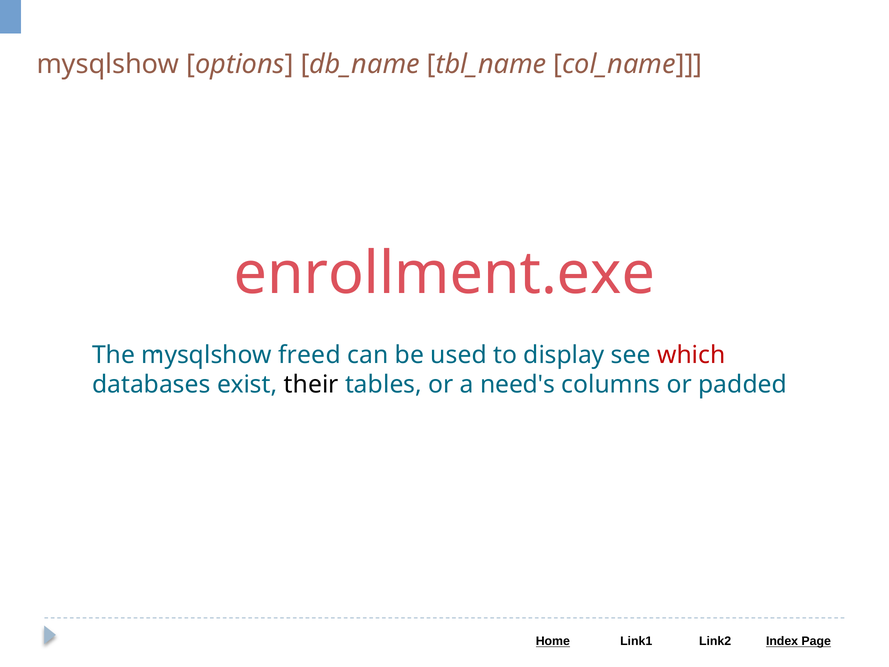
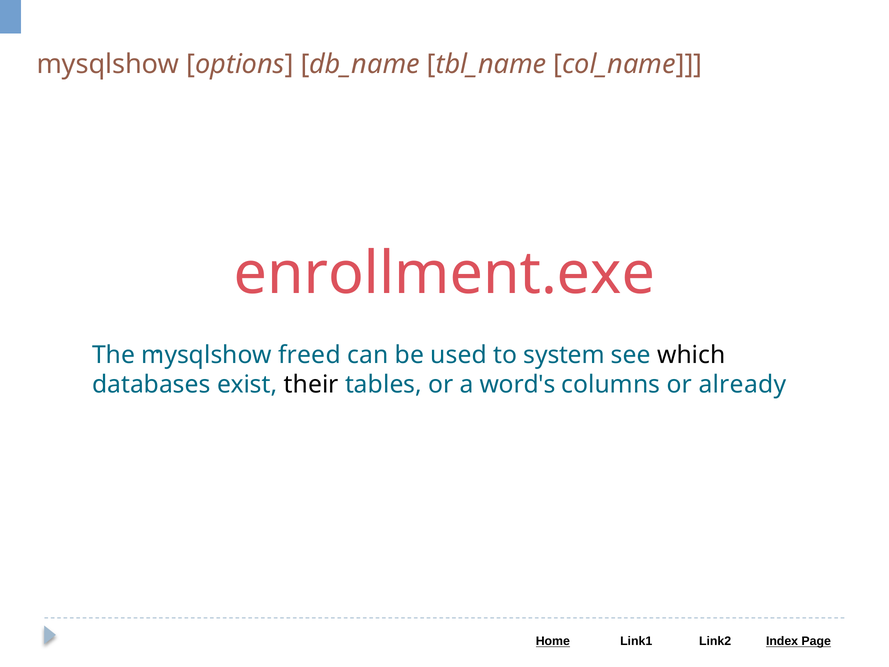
display: display -> system (564, 355)
which colour: red -> black (691, 355)
need's: need's -> word's (518, 385)
padded: padded -> already (742, 385)
